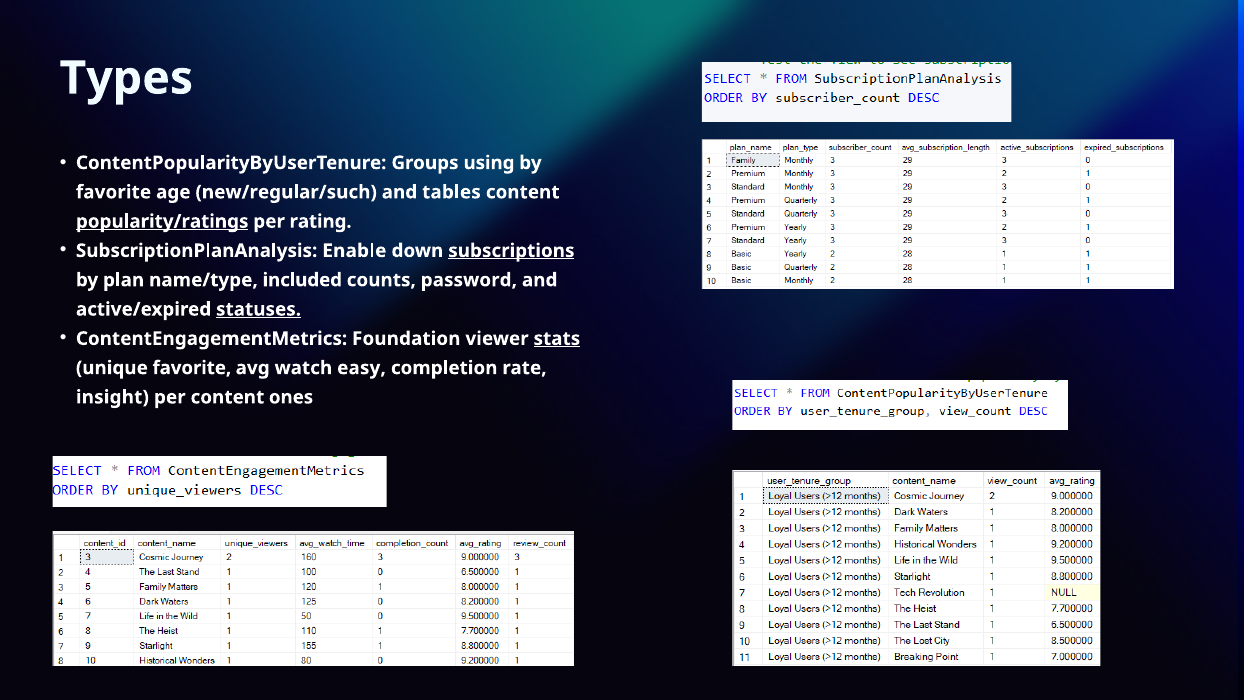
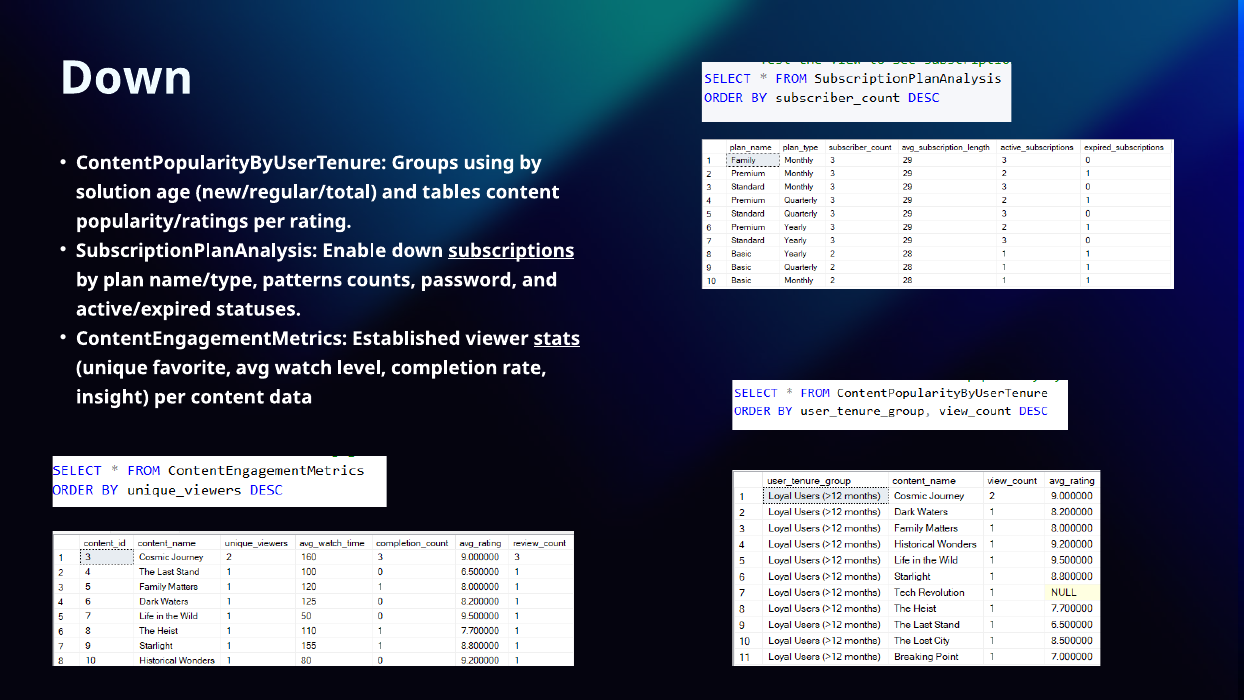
Types: Types -> Down (126, 78)
favorite: favorite -> solution (114, 192)
new/regular/such: new/regular/such -> new/regular/total (286, 192)
popularity/ratings underline: present -> none (162, 221)
included: included -> patterns (302, 280)
statuses underline: present -> none (259, 309)
Foundation: Foundation -> Established (406, 339)
easy: easy -> level (362, 368)
ones: ones -> data (291, 397)
